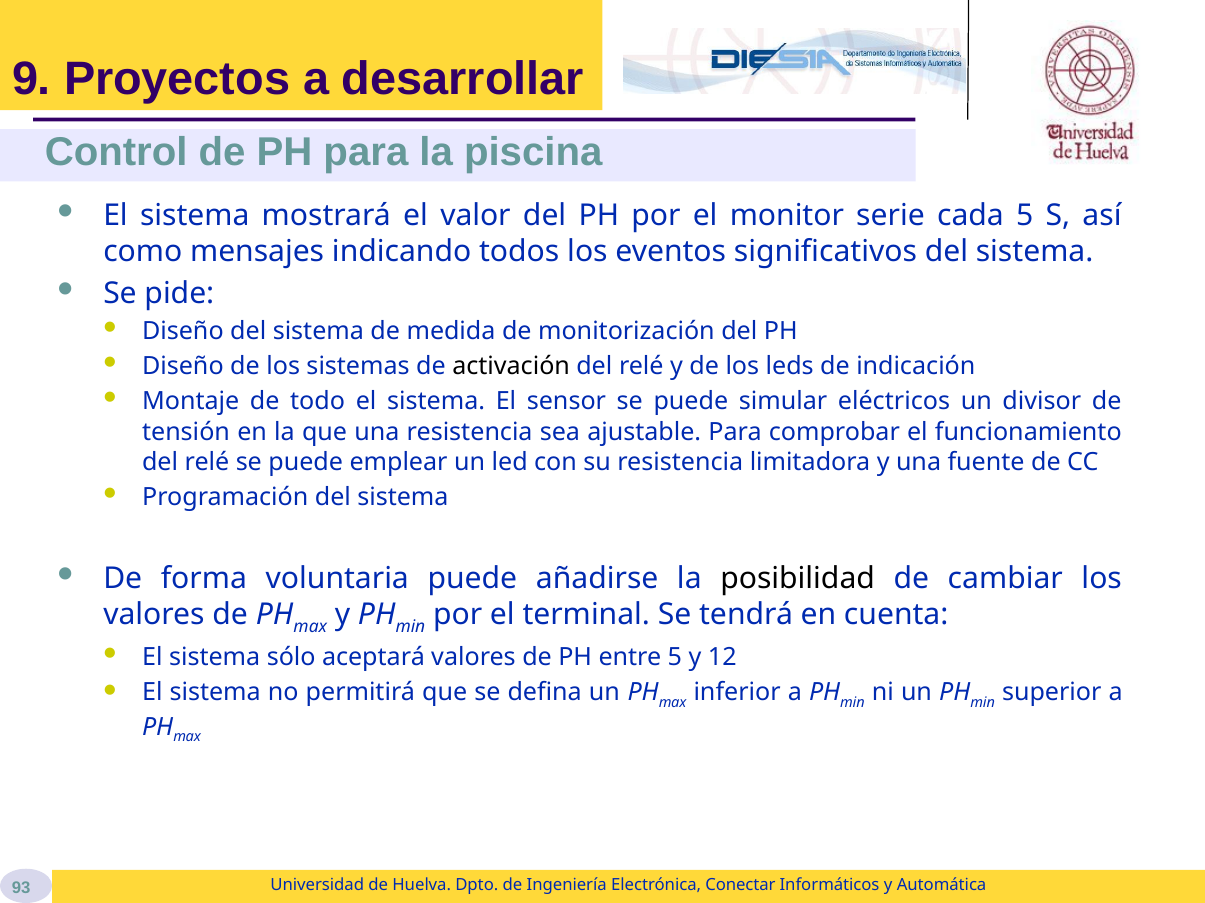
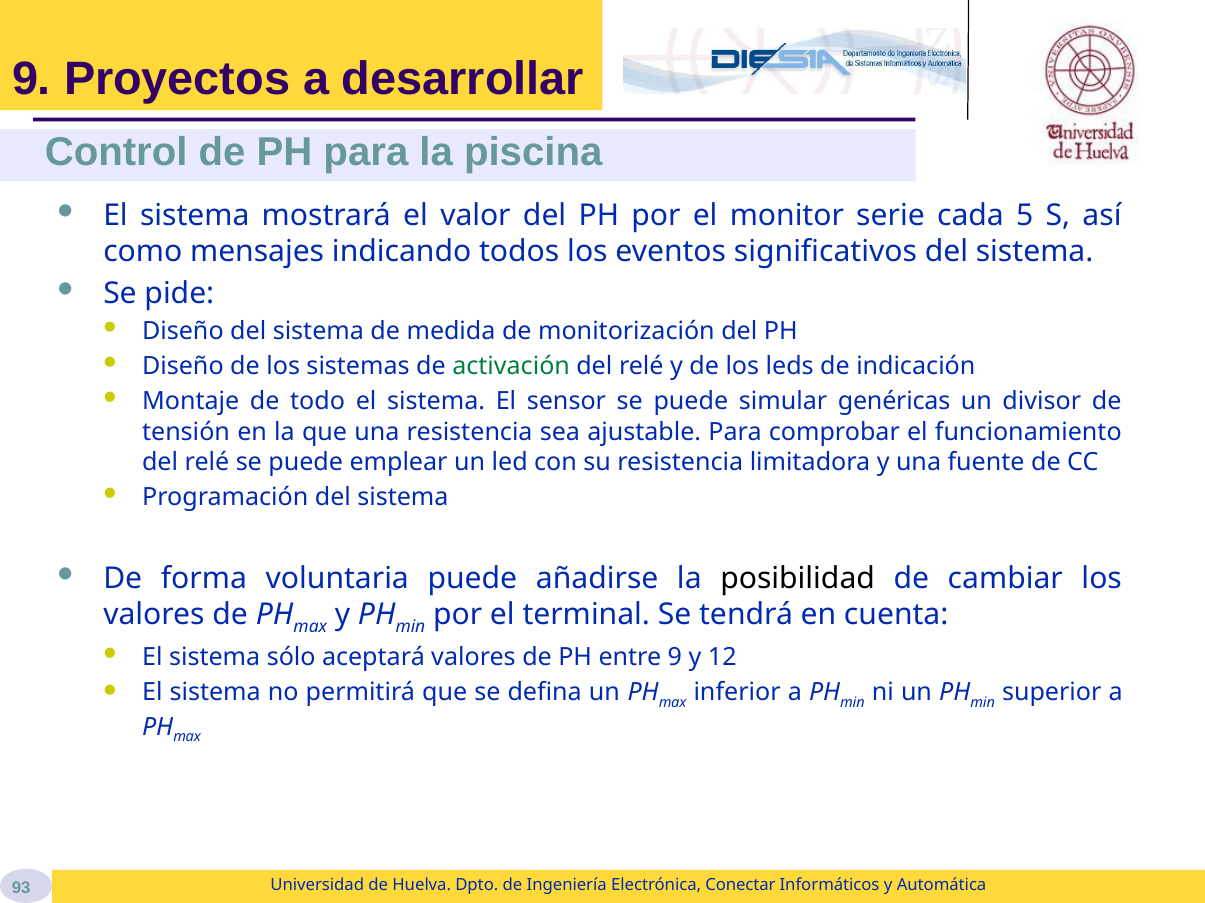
activación colour: black -> green (511, 367)
eléctricos: eléctricos -> genéricas (894, 402)
entre 5: 5 -> 9 (675, 658)
